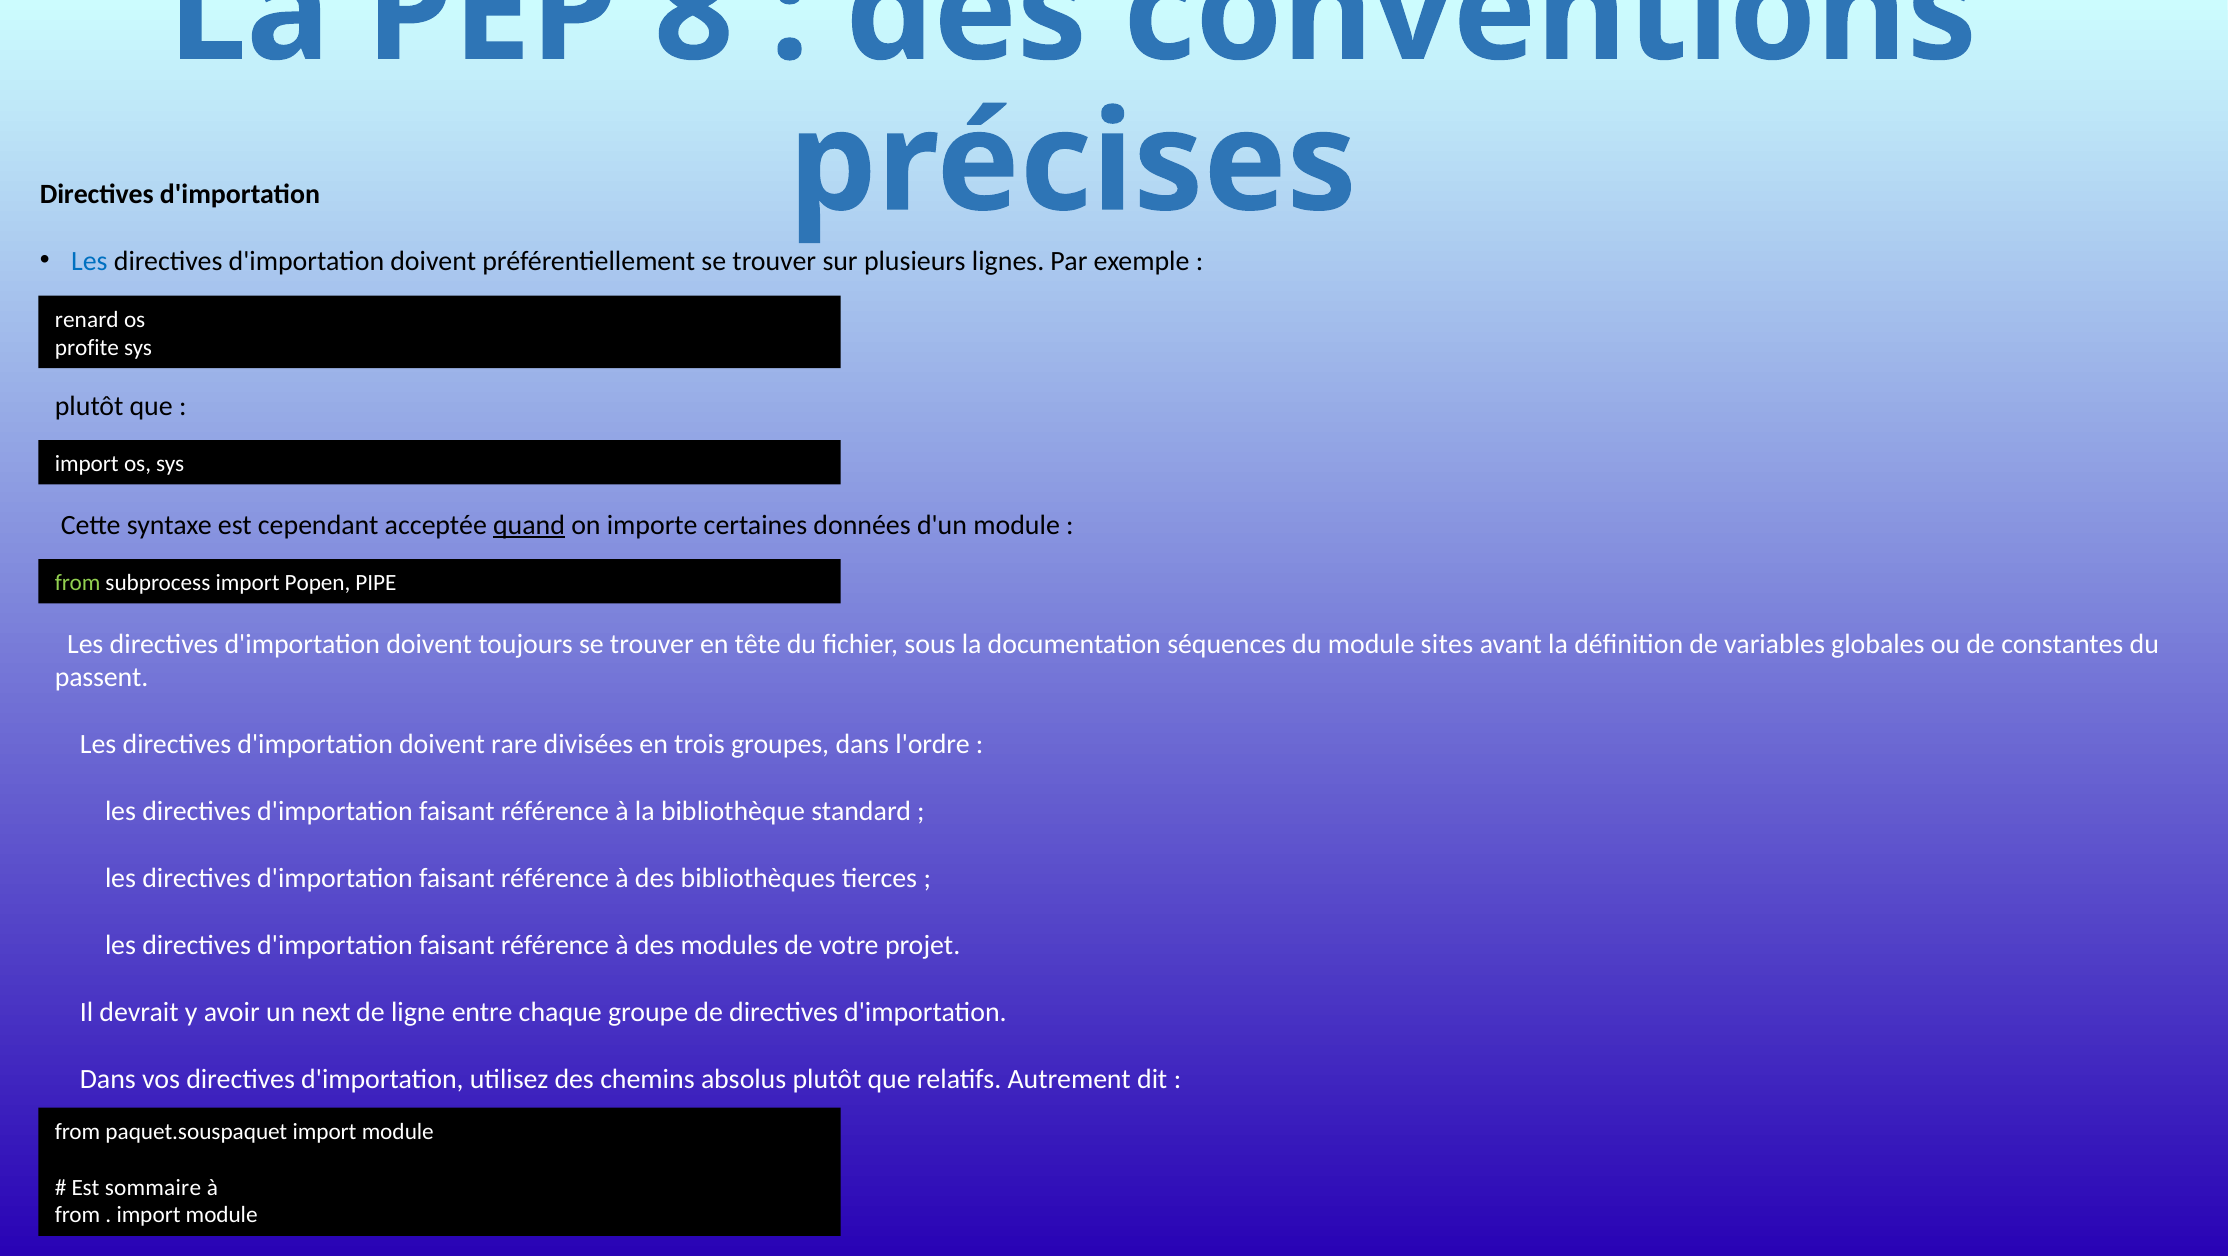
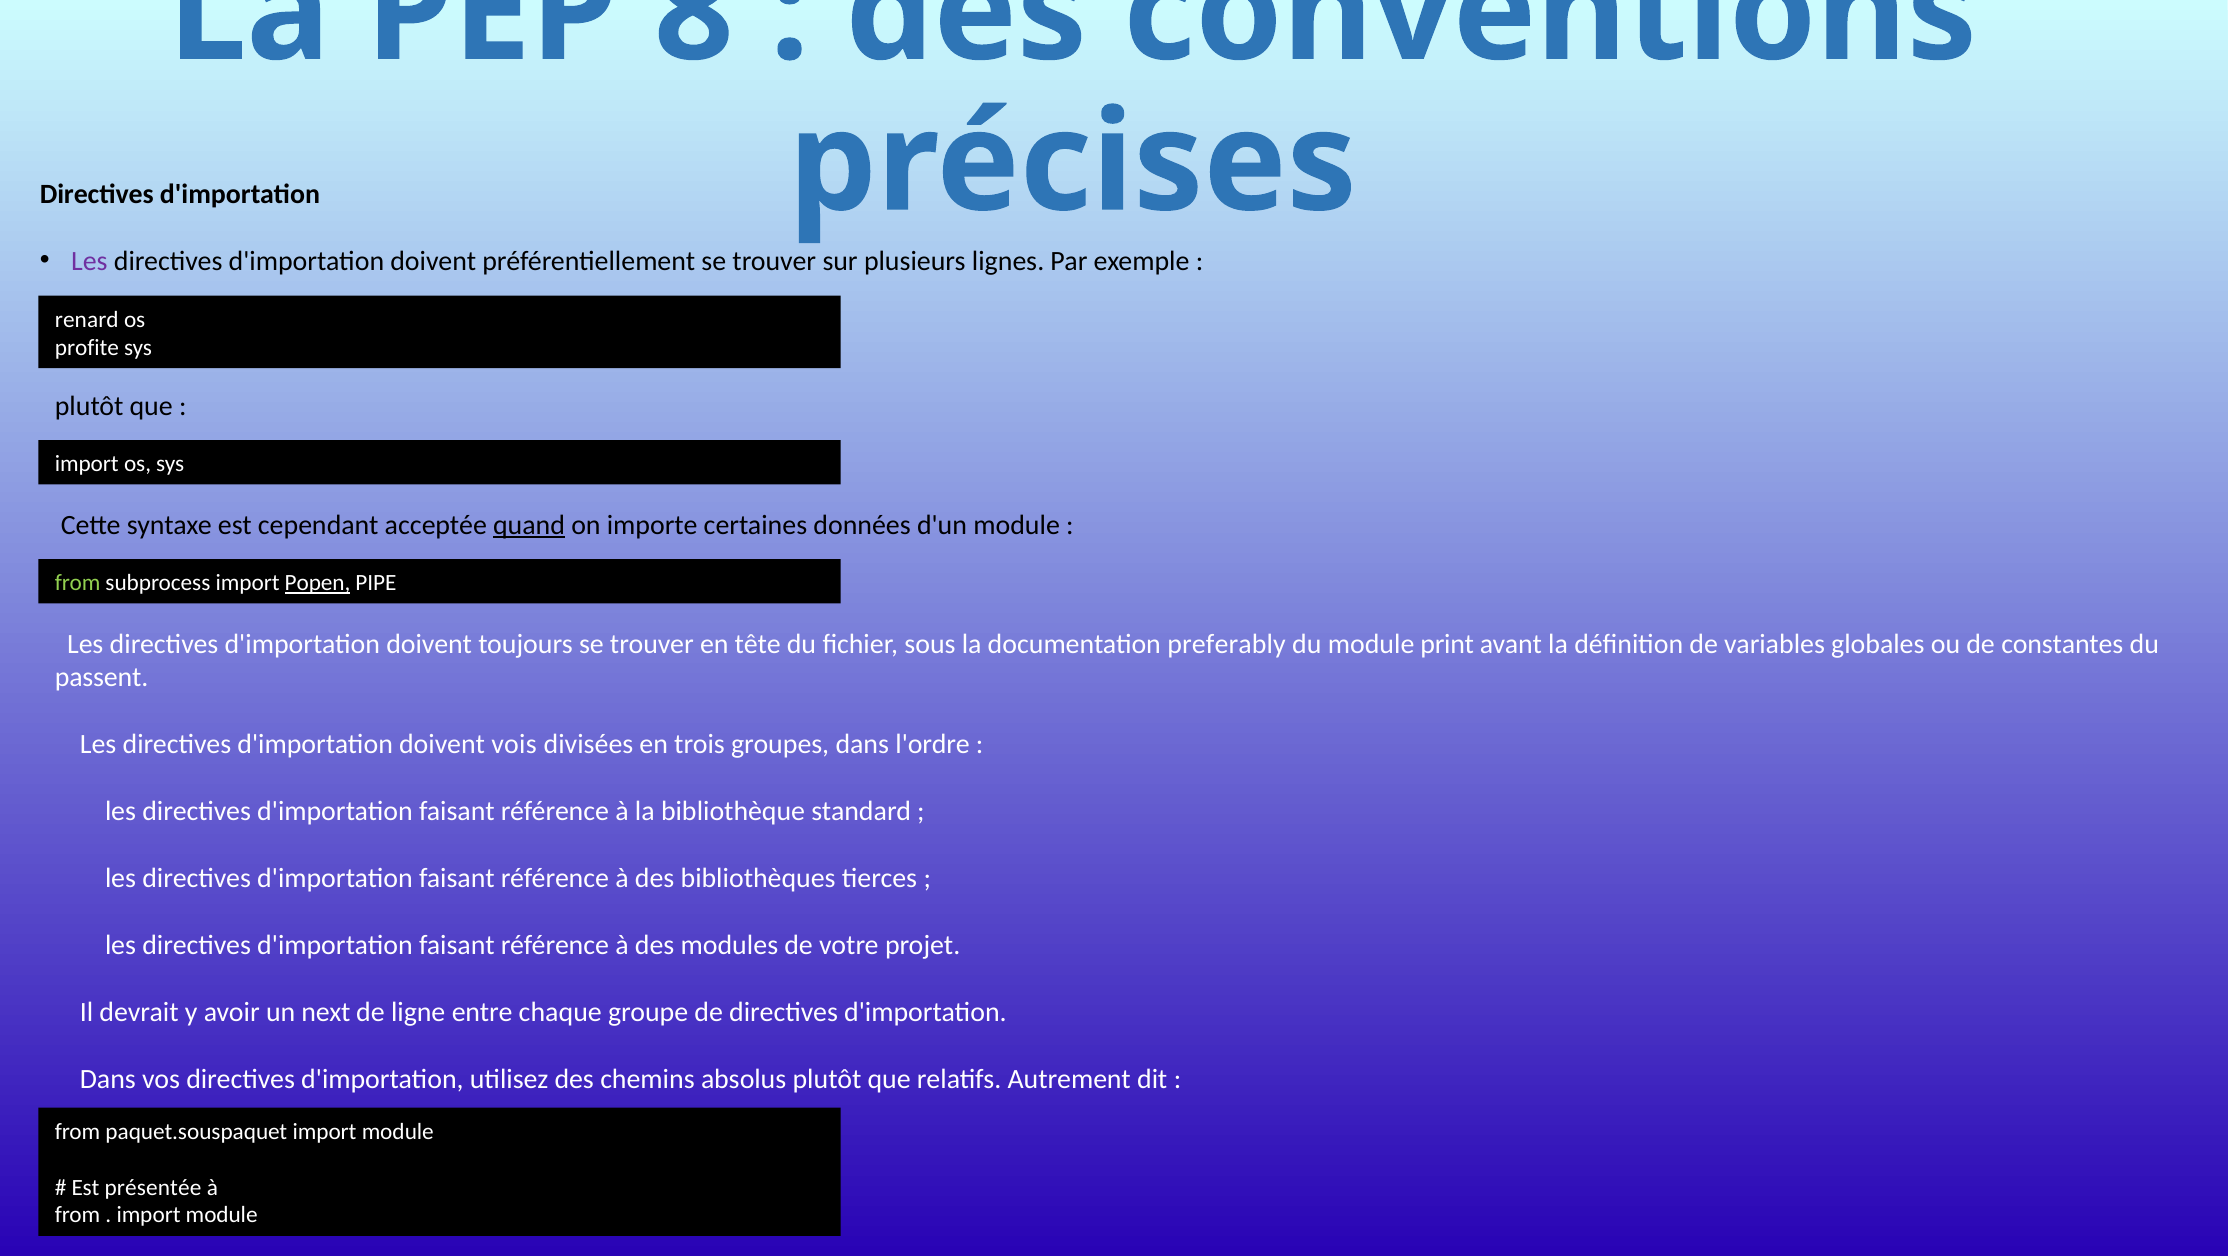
Les colour: blue -> purple (89, 261)
Popen underline: none -> present (318, 583)
séquences: séquences -> preferably (1227, 644)
sites: sites -> print (1447, 644)
rare: rare -> vois (514, 745)
sommaire: sommaire -> présentée (153, 1187)
